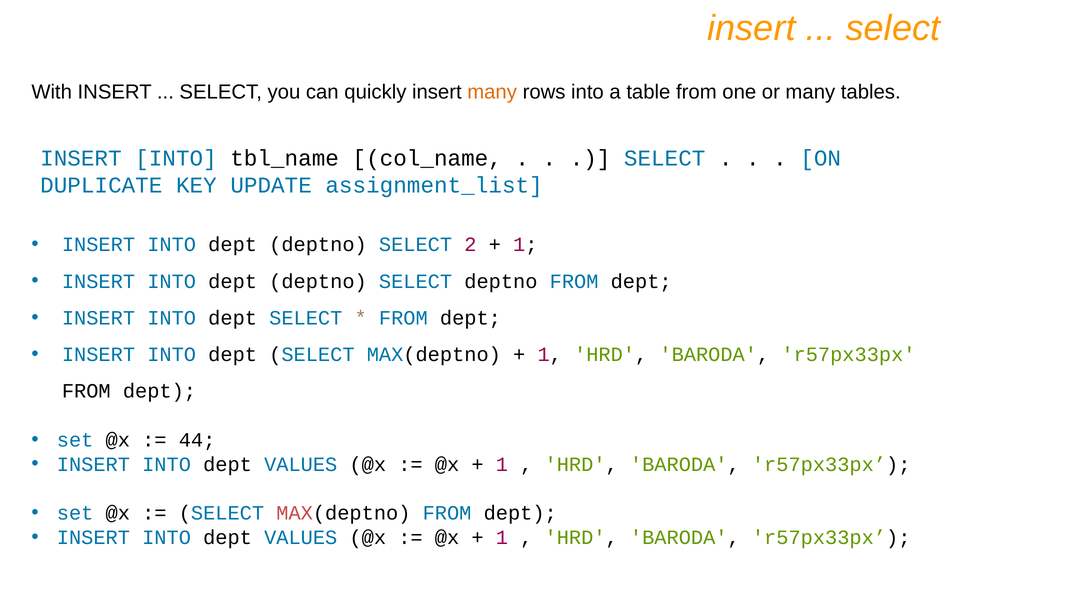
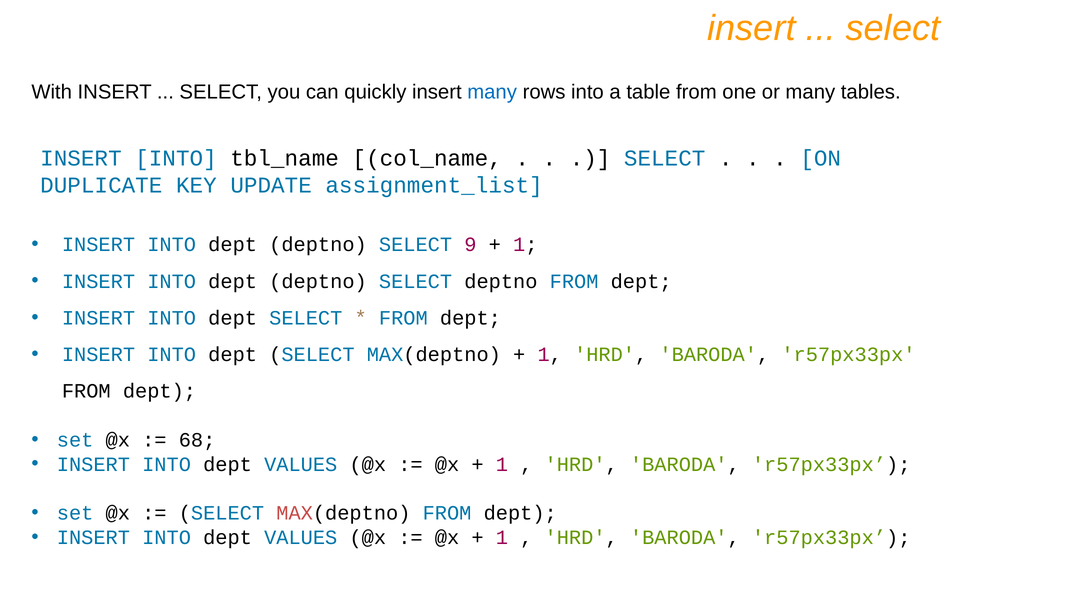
many colour: orange -> blue (492, 92)
2: 2 -> 9 (470, 245)
44: 44 -> 68 (197, 440)
